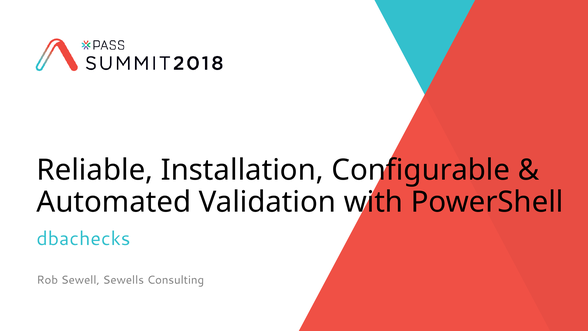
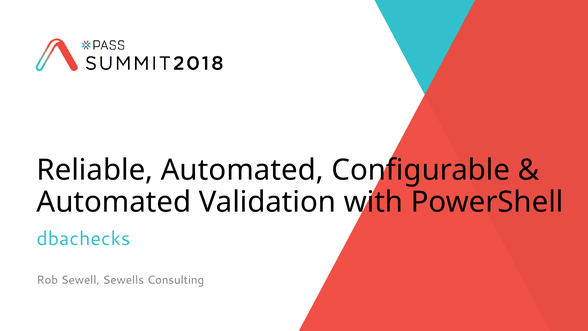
Reliable Installation: Installation -> Automated (242, 170)
